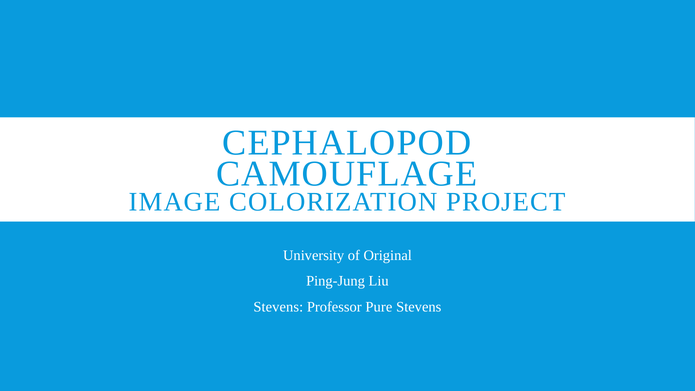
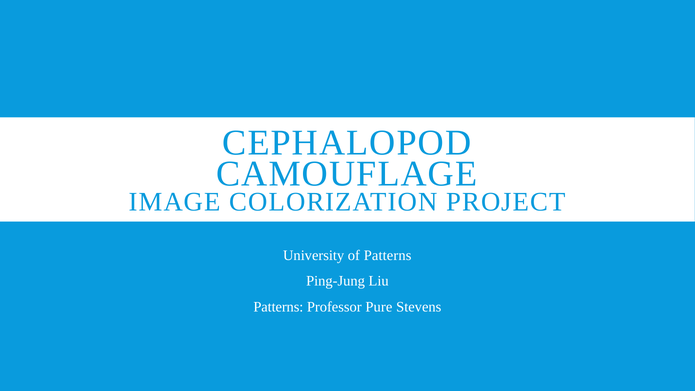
of Original: Original -> Patterns (388, 255)
Stevens: Stevens -> Patterns (278, 307)
